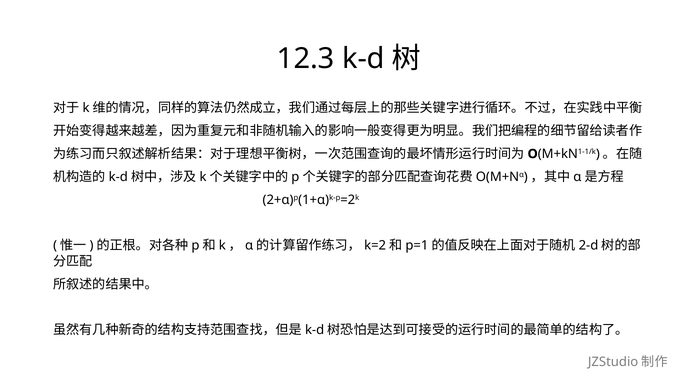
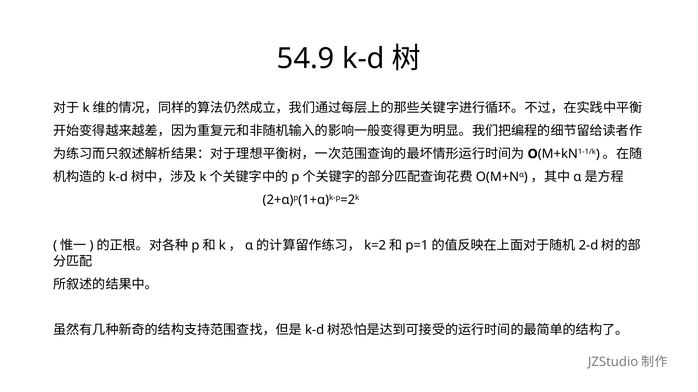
12.3: 12.3 -> 54.9 (306, 59)
